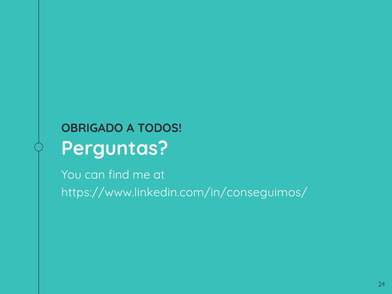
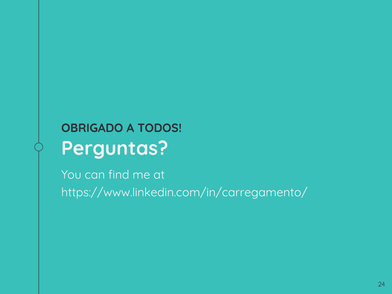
https://www.linkedin.com/in/conseguimos/: https://www.linkedin.com/in/conseguimos/ -> https://www.linkedin.com/in/carregamento/ (184, 192)
